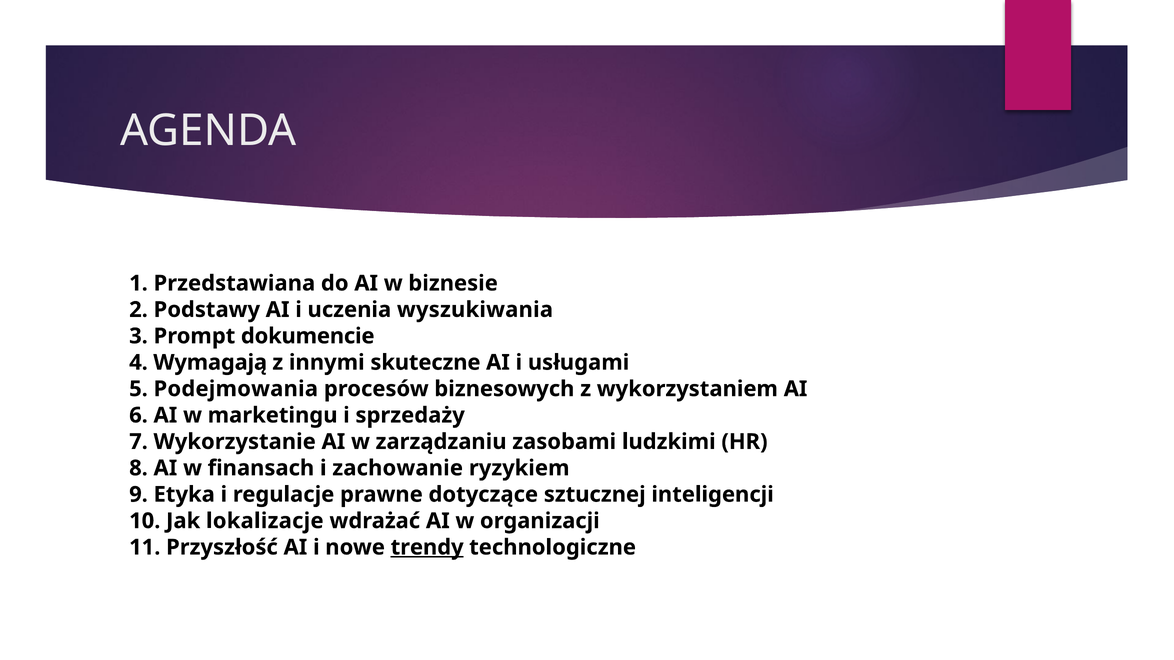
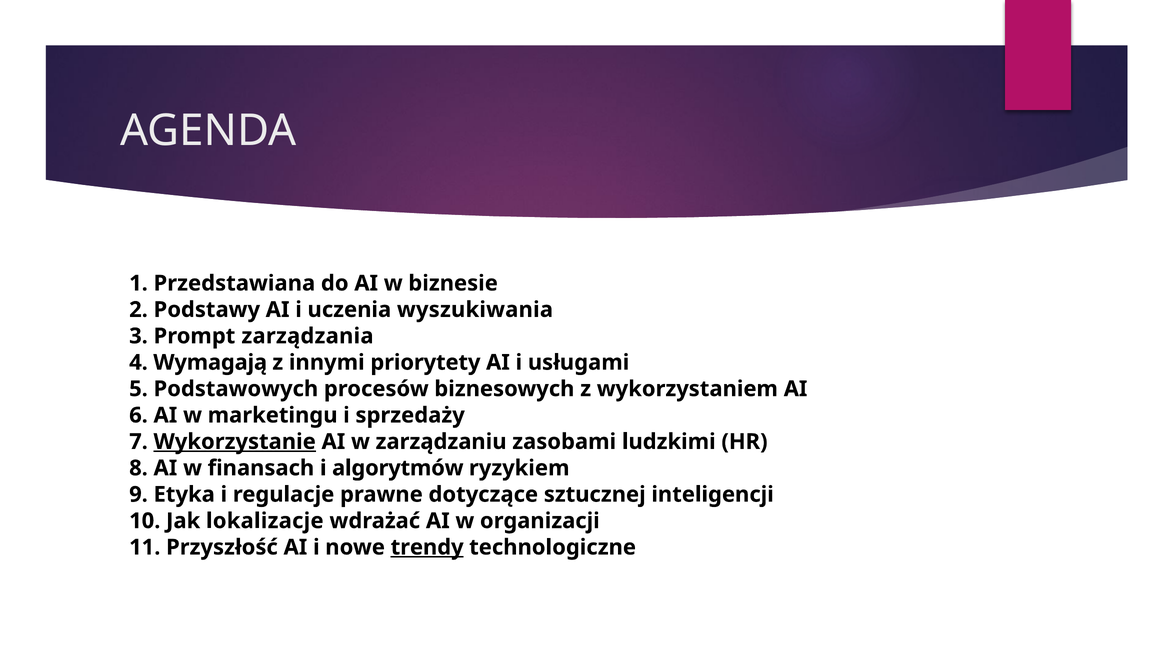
dokumencie: dokumencie -> zarządzania (307, 336)
skuteczne: skuteczne -> priorytety (425, 363)
Podejmowania: Podejmowania -> Podstawowych (236, 389)
Wykorzystanie underline: none -> present (235, 442)
zachowanie: zachowanie -> algorytmów (398, 468)
